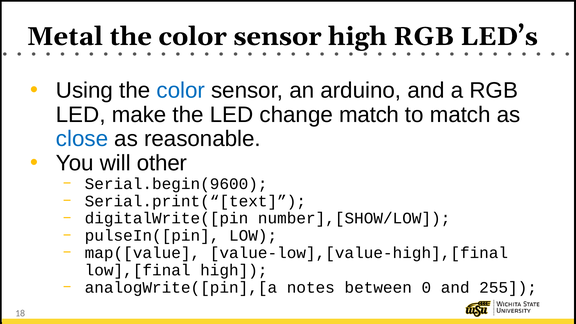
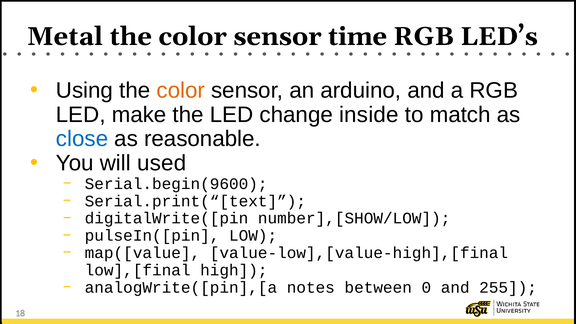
sensor high: high -> time (358, 36)
color colour: blue -> orange (181, 90)
change match: match -> inside (369, 115)
other: other -> used (162, 163)
